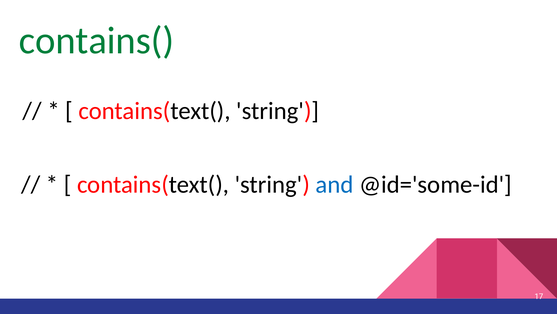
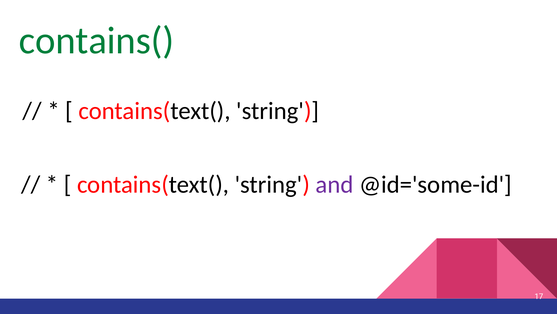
and colour: blue -> purple (334, 184)
